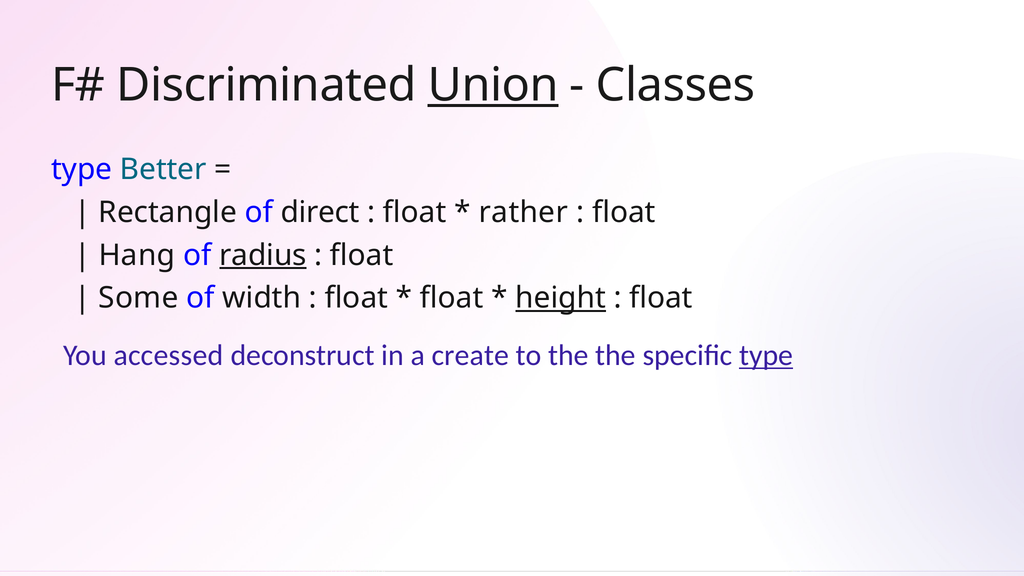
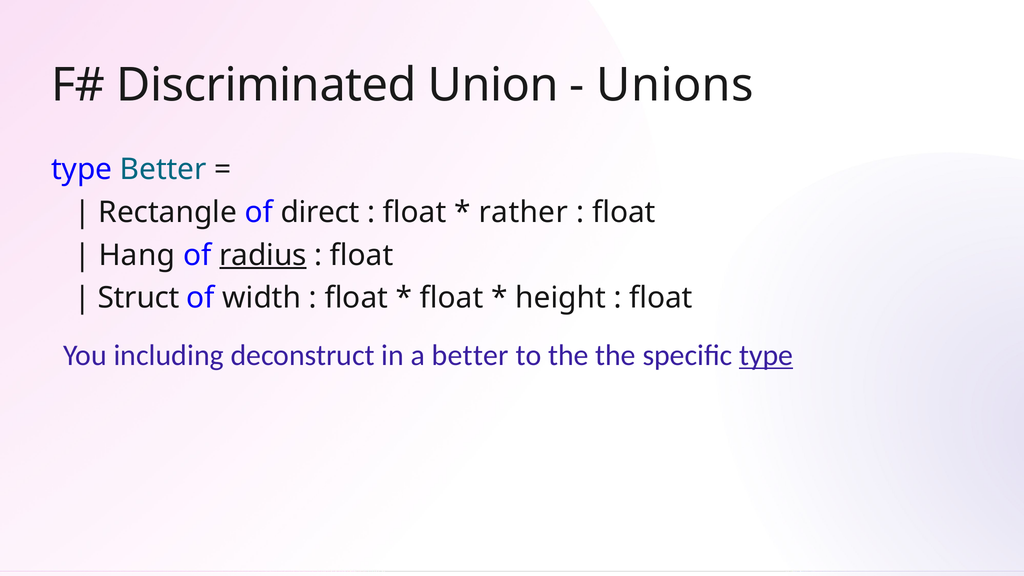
Union underline: present -> none (493, 85)
Classes: Classes -> Unions (675, 85)
Some: Some -> Struct (139, 298)
height underline: present -> none (561, 298)
accessed: accessed -> including (169, 355)
a create: create -> better (470, 355)
